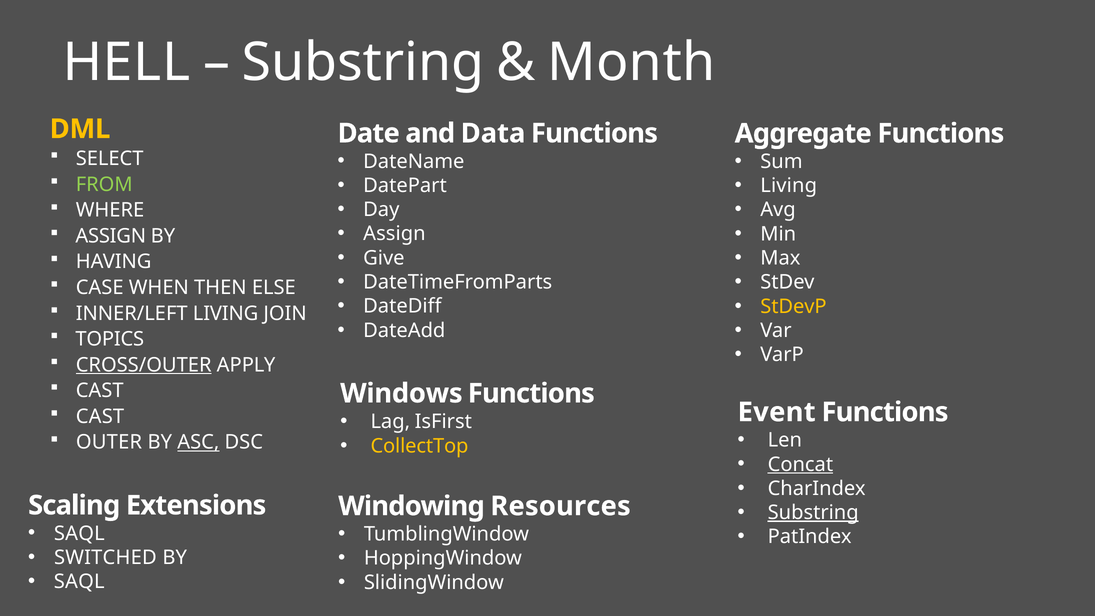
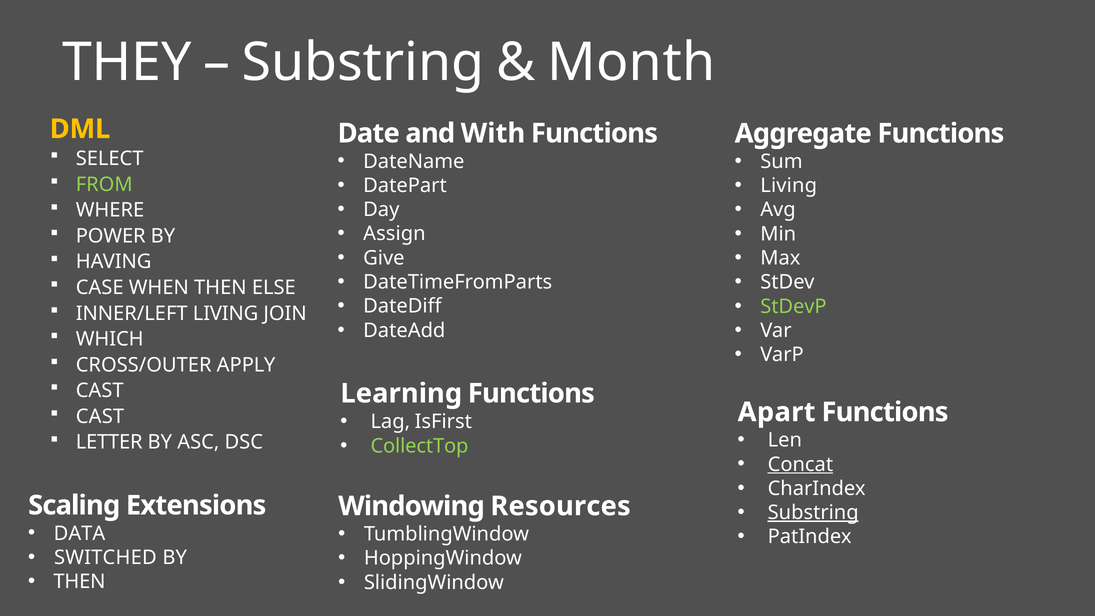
HELL: HELL -> THEY (127, 63)
Data: Data -> With (493, 133)
ASSIGN: ASSIGN -> POWER (111, 236)
StDevP colour: yellow -> light green (793, 306)
TOPICS: TOPICS -> WHICH (110, 339)
CROSS/OUTER underline: present -> none (144, 365)
Windows: Windows -> Learning (401, 393)
Event: Event -> Apart (777, 412)
OUTER: OUTER -> LETTER (109, 442)
ASC underline: present -> none (198, 442)
CollectTop colour: yellow -> light green (419, 446)
SAQL: SAQL -> DATA (79, 533)
SAQL: SAQL -> THEN (79, 582)
